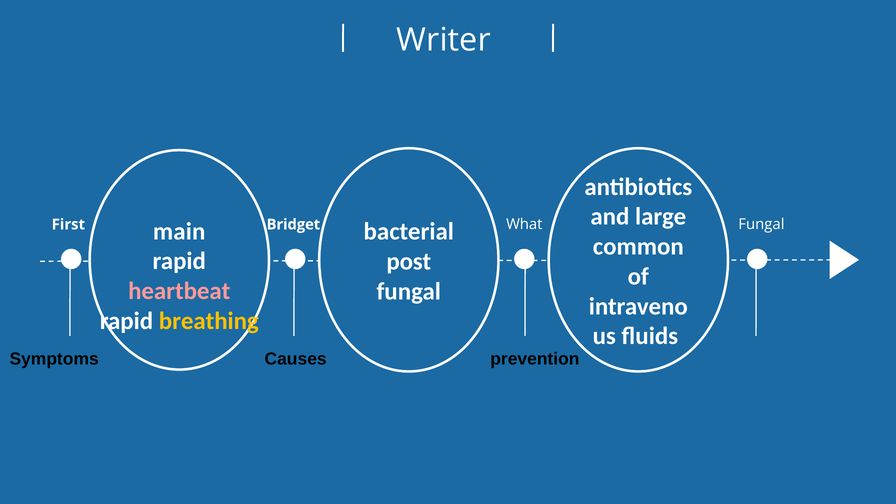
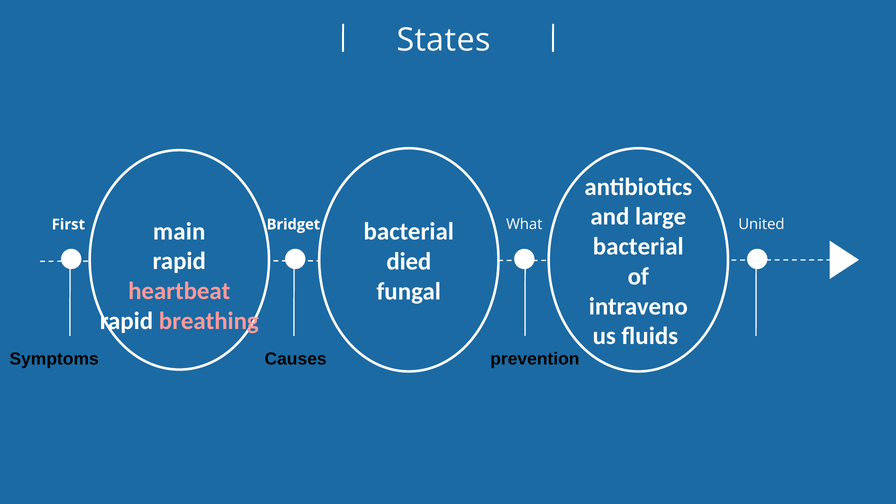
Writer: Writer -> States (444, 40)
Fungal: Fungal -> United (761, 224)
common: common -> bacterial (638, 247)
post: post -> died (409, 262)
breathing colour: yellow -> pink (209, 321)
